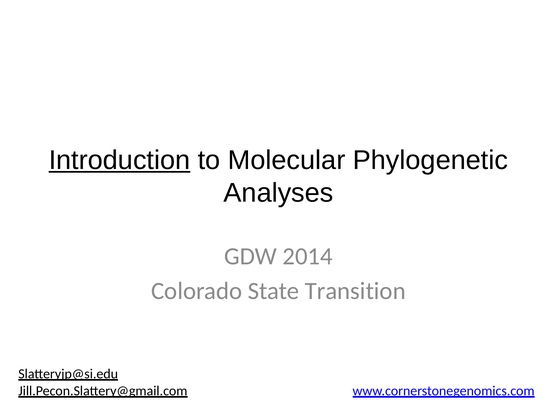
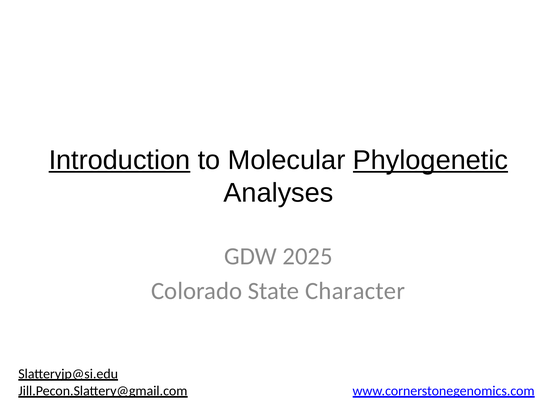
Phylogenetic underline: none -> present (430, 160)
2014: 2014 -> 2025 (308, 256)
Transition: Transition -> Character (355, 291)
